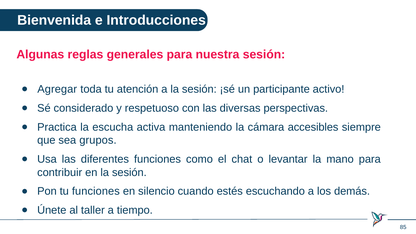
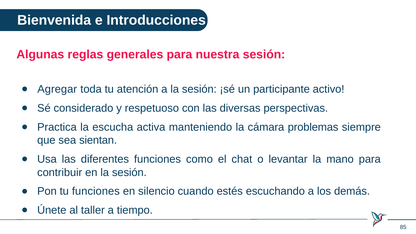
accesibles: accesibles -> problemas (313, 127)
grupos: grupos -> sientan (98, 140)
